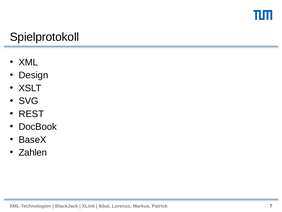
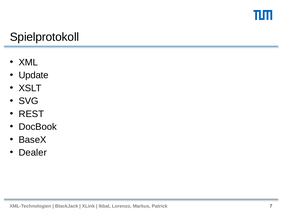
Design: Design -> Update (34, 75)
Zahlen: Zahlen -> Dealer (33, 152)
